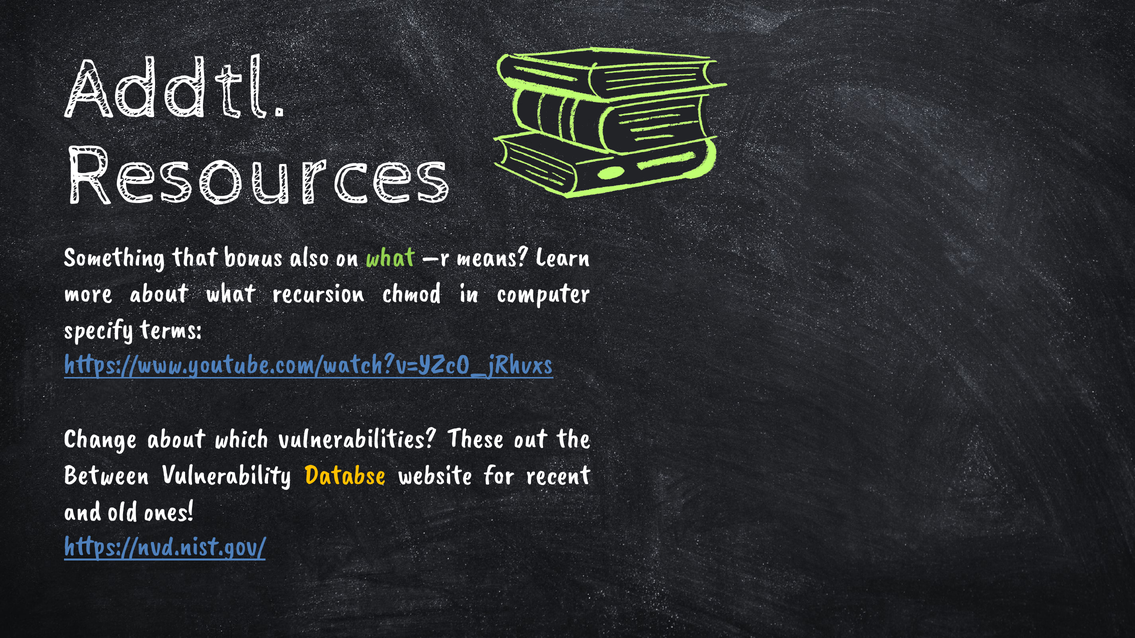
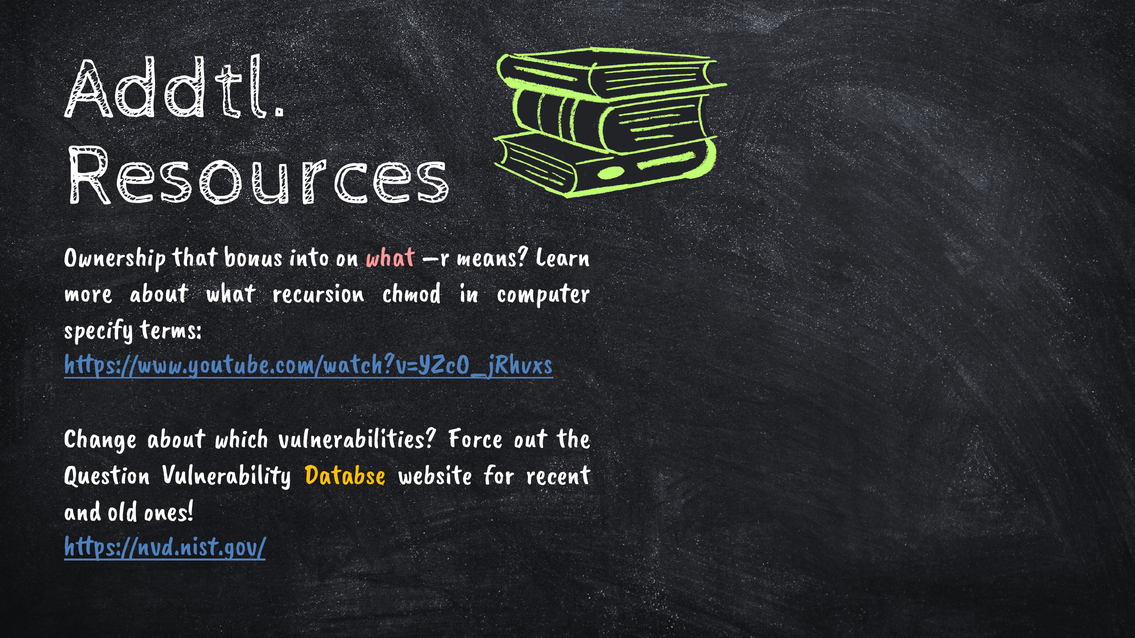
Something: Something -> Ownership (115, 256)
also: also -> into (310, 256)
what colour: light green -> pink (390, 256)
These: These -> Force (475, 438)
Between: Between -> Question (107, 475)
